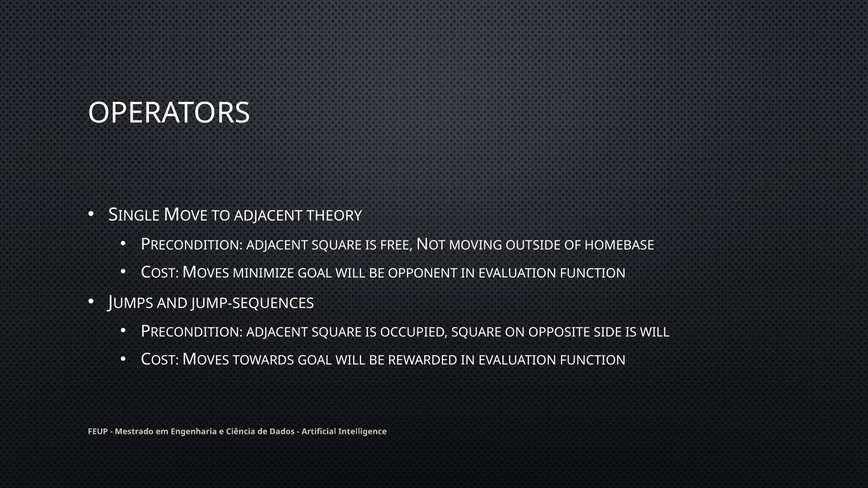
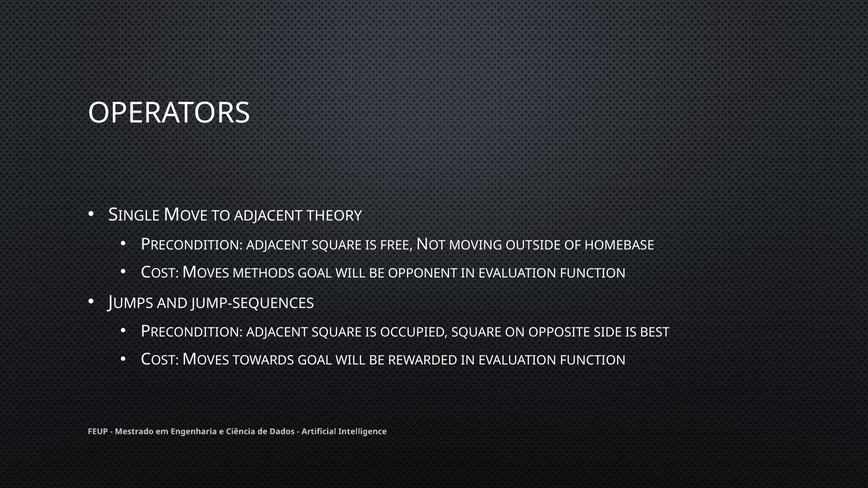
MINIMIZE: MINIMIZE -> METHODS (263, 274)
IS WILL: WILL -> BEST (655, 333)
